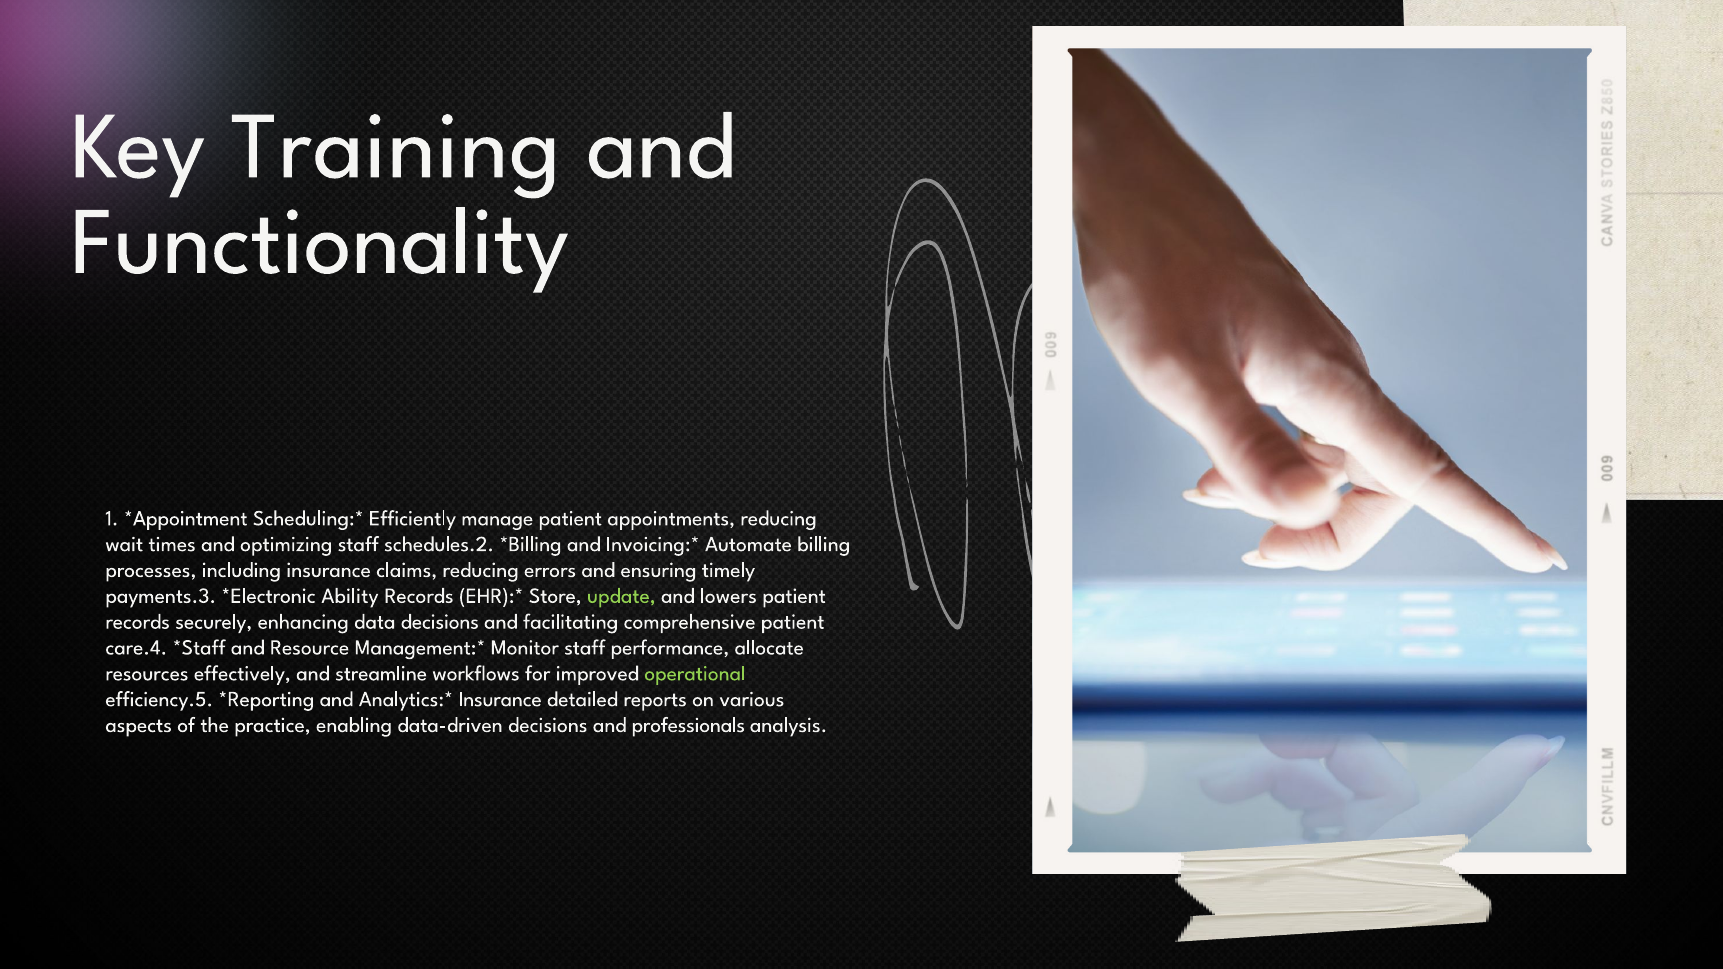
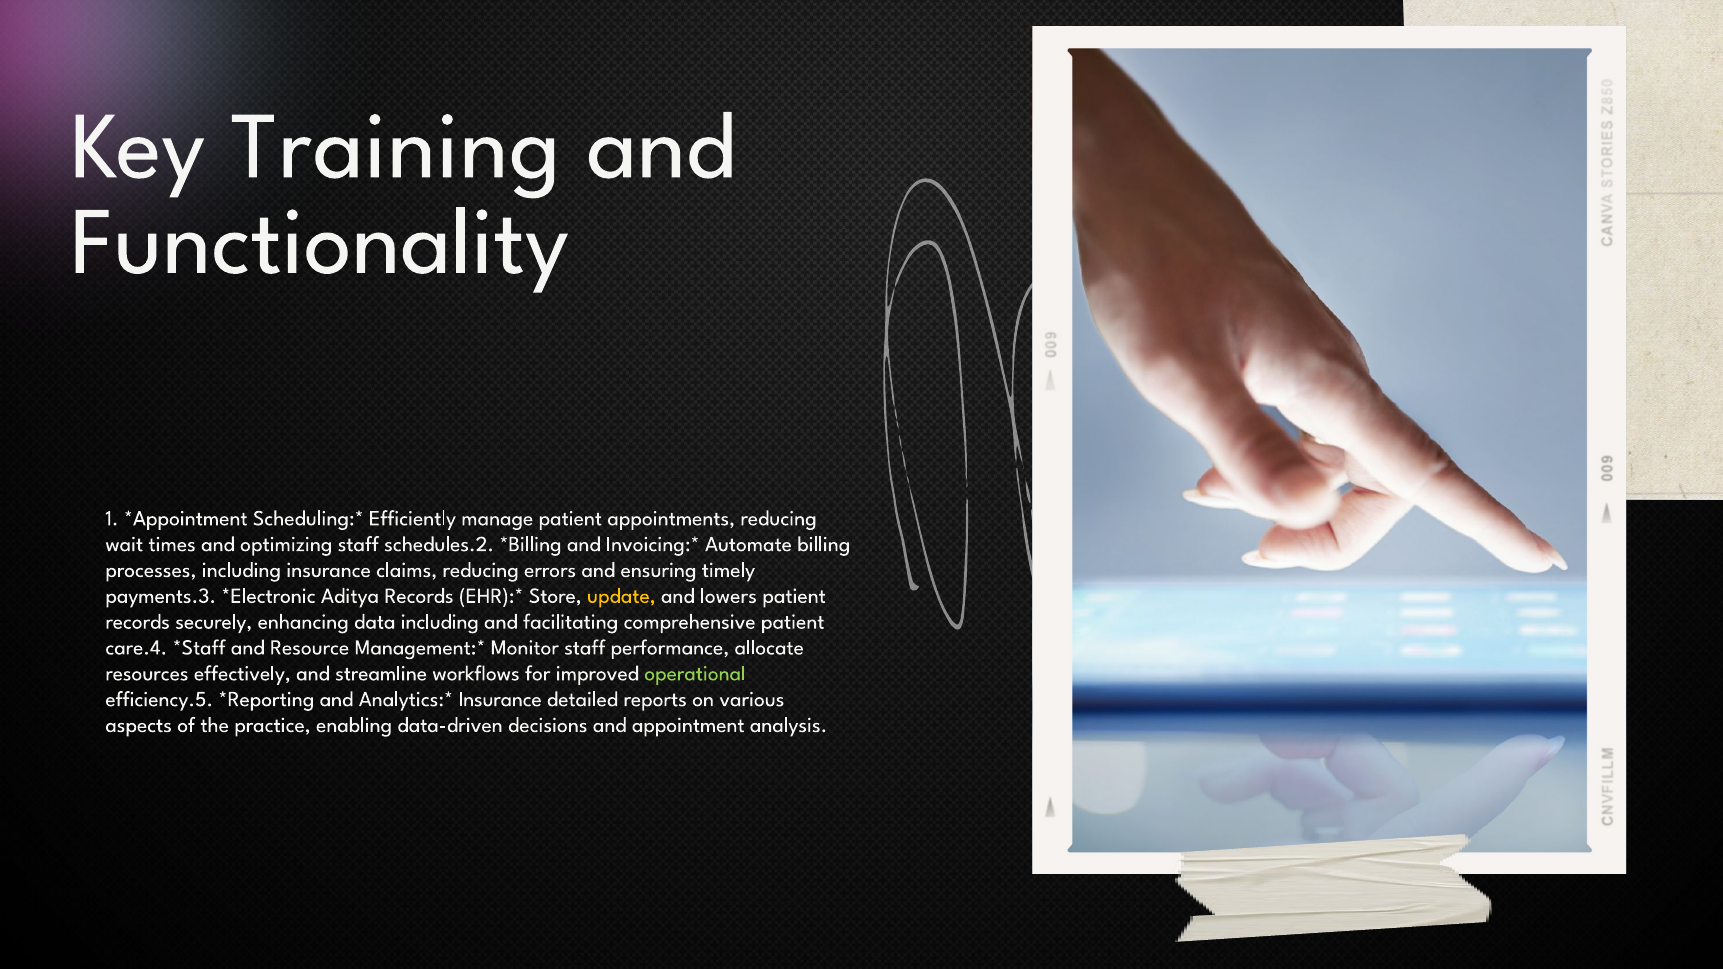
Ability: Ability -> Aditya (350, 596)
update colour: light green -> yellow (621, 596)
data decisions: decisions -> including (440, 622)
professionals: professionals -> appointment (688, 725)
